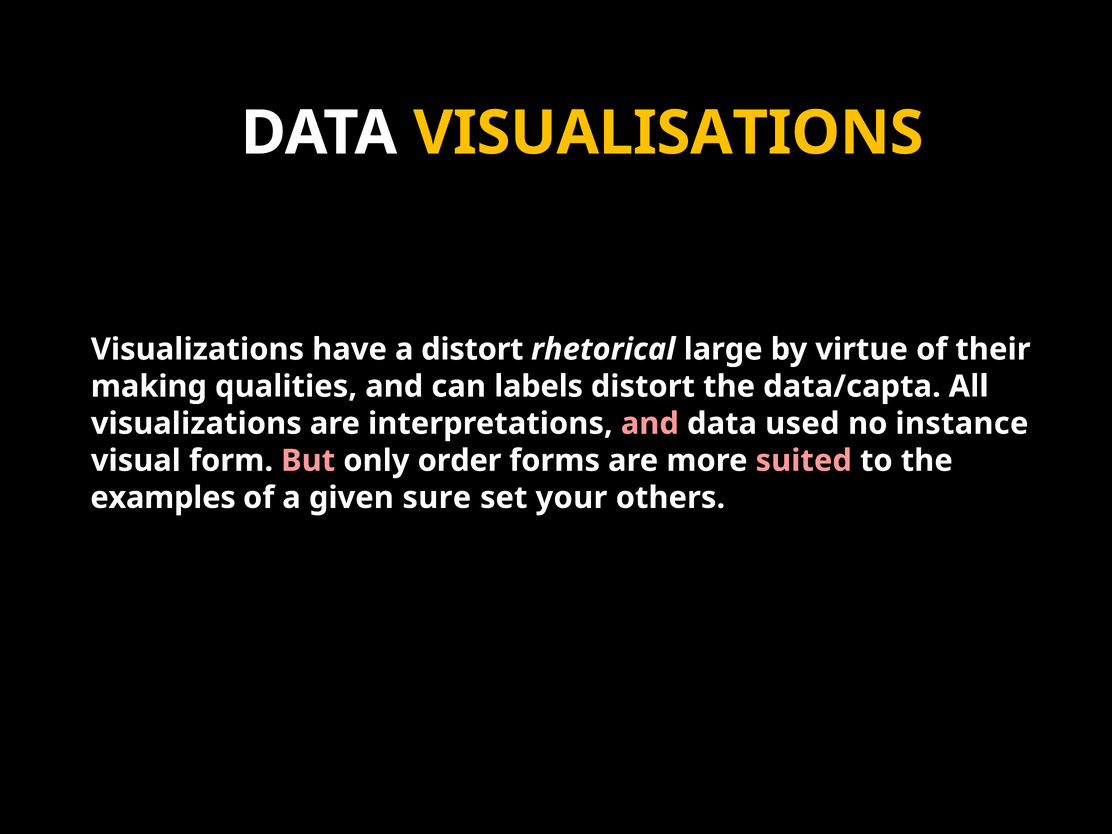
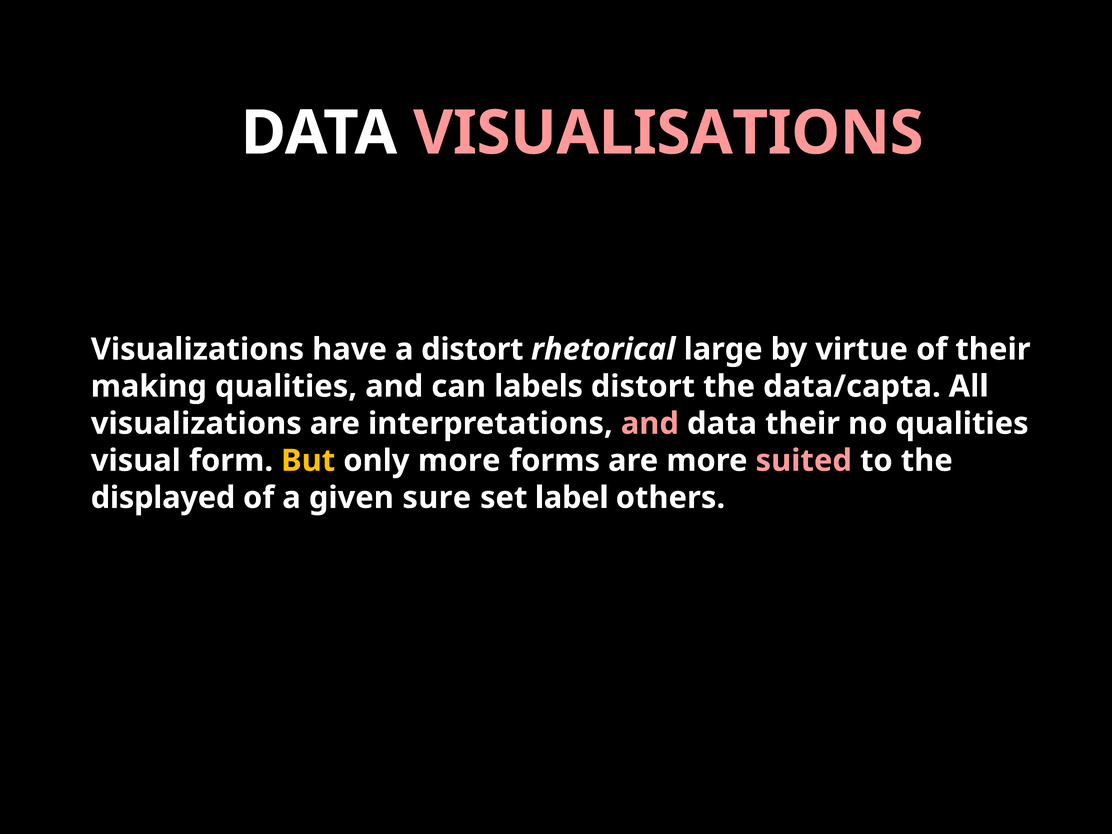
VISUALISATIONS colour: yellow -> pink (668, 133)
data used: used -> their (803, 424)
no instance: instance -> qualities (962, 424)
But colour: pink -> yellow (308, 461)
only order: order -> more (459, 461)
examples: examples -> displayed (163, 498)
your: your -> label (572, 498)
